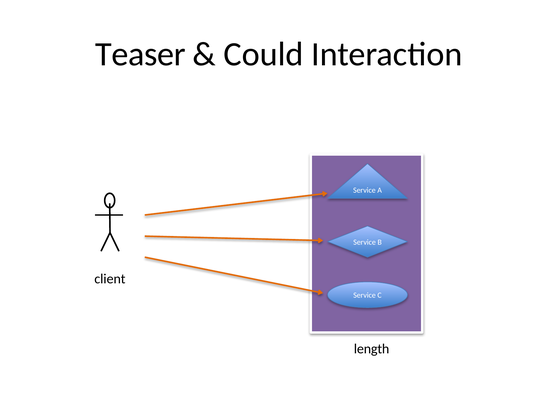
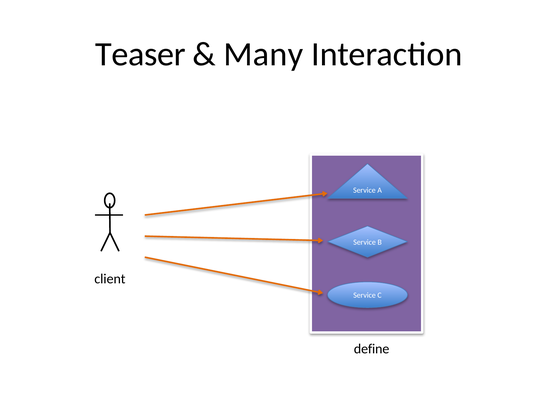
Could: Could -> Many (263, 54)
length: length -> define (372, 349)
